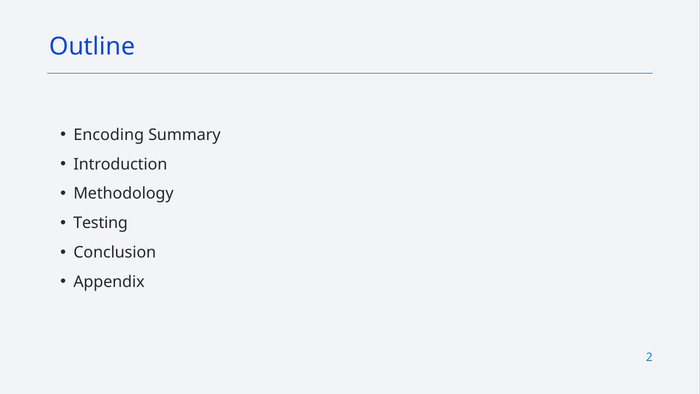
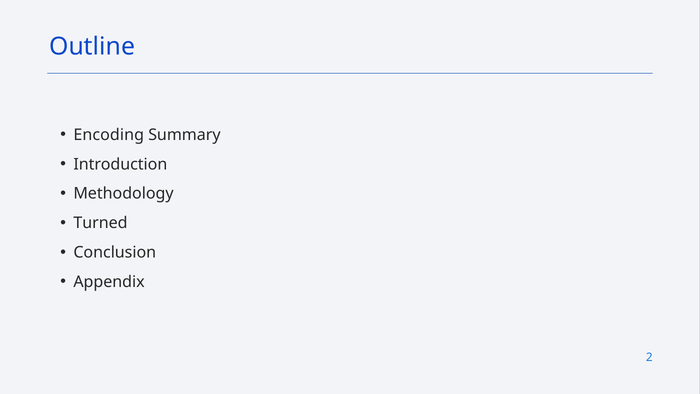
Testing: Testing -> Turned (100, 223)
